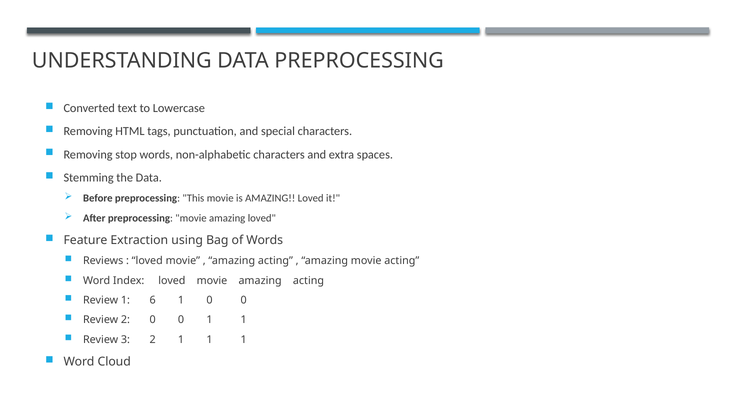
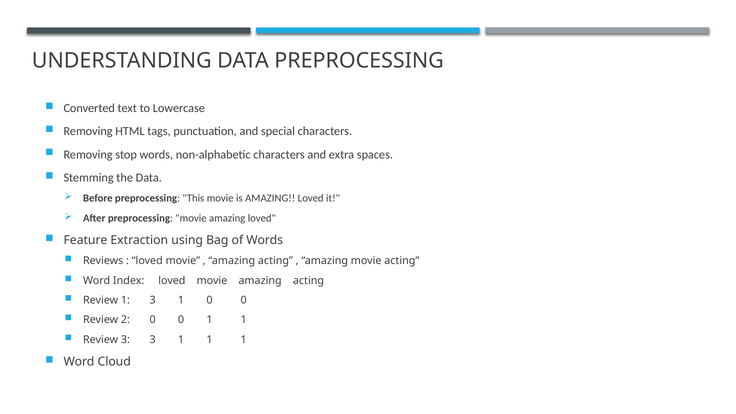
1 6: 6 -> 3 (153, 300)
3 2: 2 -> 3 (153, 339)
